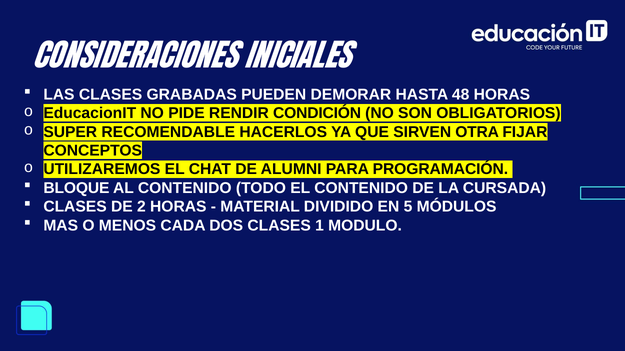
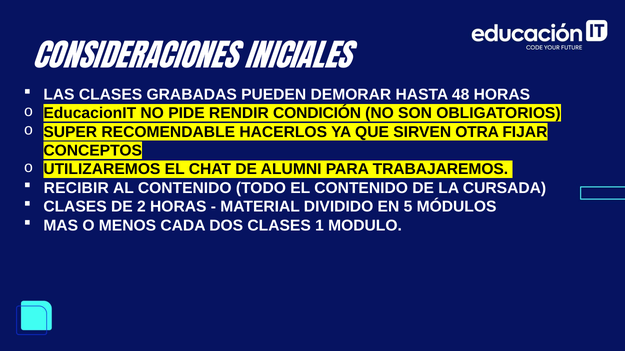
PROGRAMACIÓN: PROGRAMACIÓN -> TRABAJAREMOS (440, 170)
BLOQUE: BLOQUE -> RECIBIR (76, 188)
